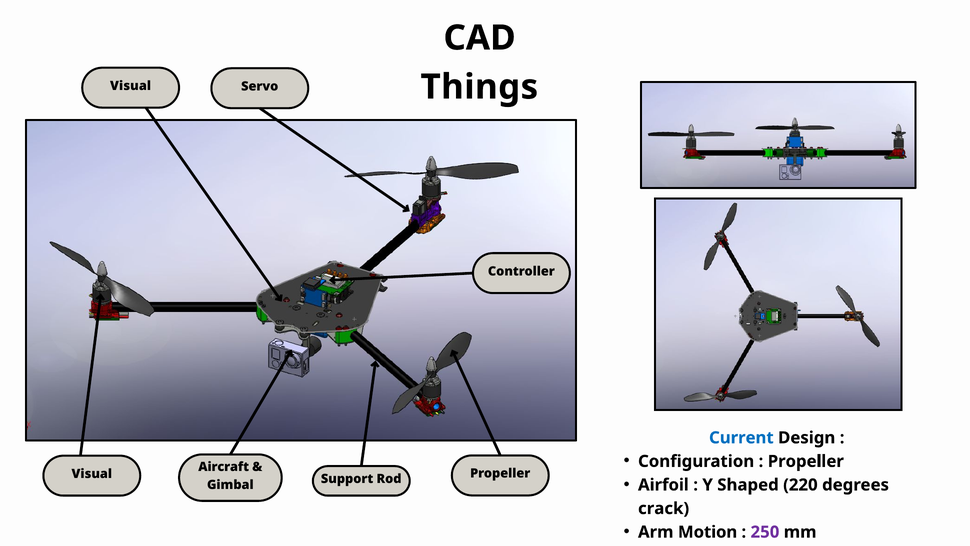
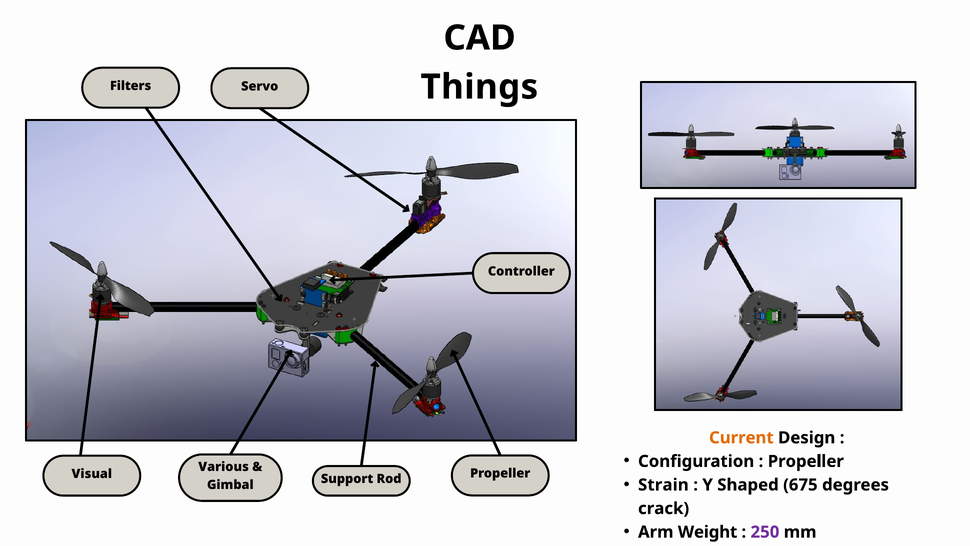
Visual: Visual -> Filters (131, 86)
Current colour: blue -> orange (741, 437)
Aircraft: Aircraft -> Various (224, 467)
Airfoil: Airfoil -> Strain (663, 485)
220: 220 -> 675 (800, 485)
Arm Motion: Motion -> Weight (708, 532)
